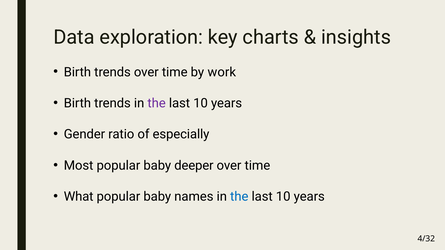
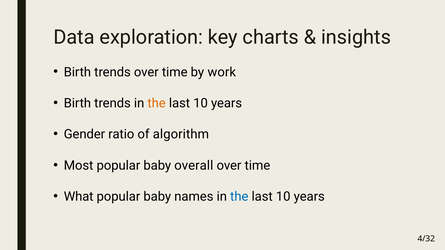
the colour: purple -> orange (157, 103)
especially: especially -> algorithm (181, 135)
deeper: deeper -> overall (194, 166)
